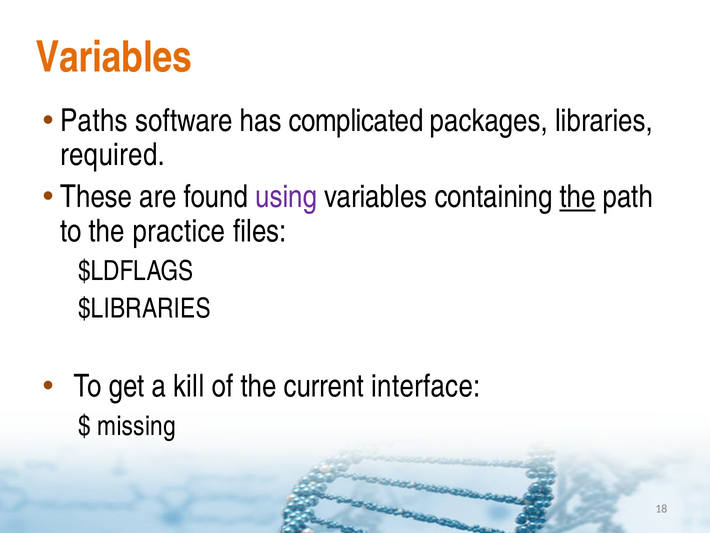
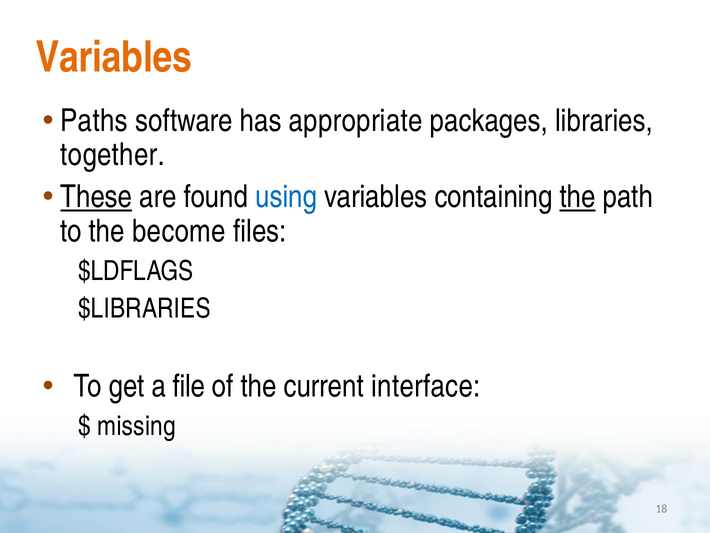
complicated: complicated -> appropriate (356, 121)
required: required -> together (113, 155)
These underline: none -> present (96, 197)
using colour: purple -> blue (286, 197)
practice: practice -> become (179, 231)
kill: kill -> file (189, 386)
